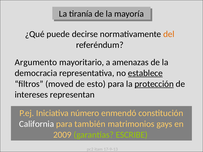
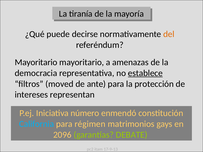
Argumento: Argumento -> Mayoritario (36, 62)
esto: esto -> ante (96, 84)
protección underline: present -> none (154, 84)
California colour: white -> light blue (37, 124)
también: también -> régimen (90, 124)
2009: 2009 -> 2096 (62, 135)
ESCRIBE: ESCRIBE -> DEBATE (132, 135)
